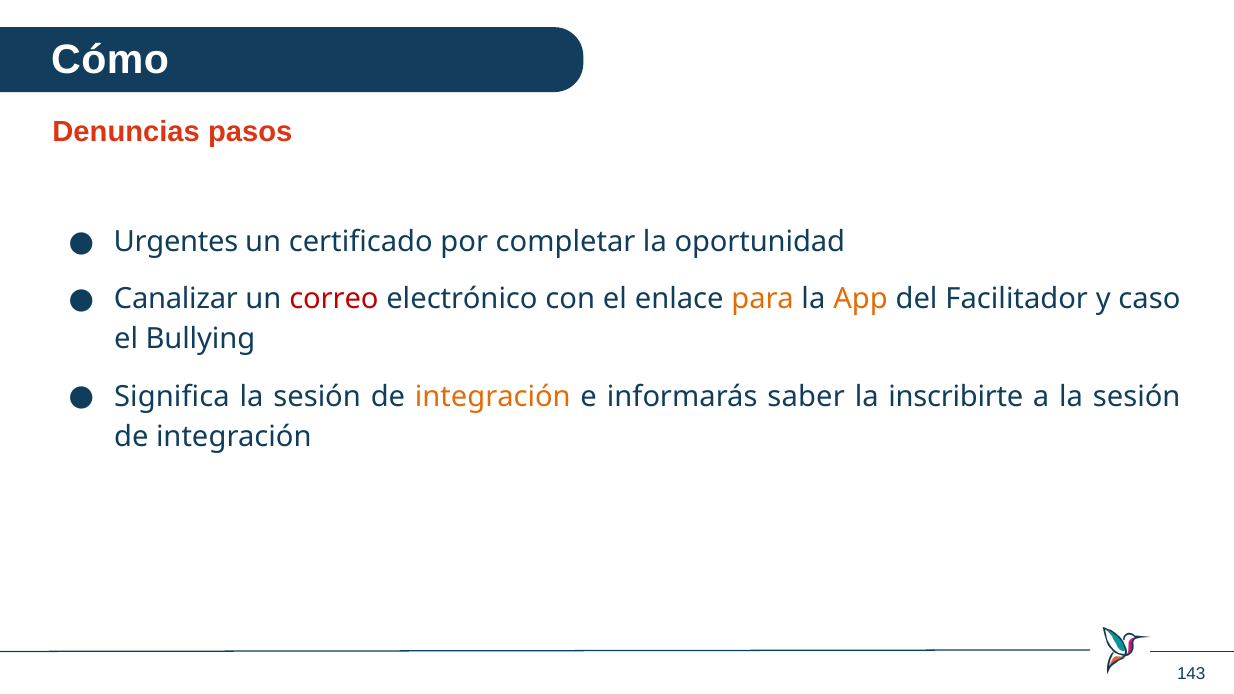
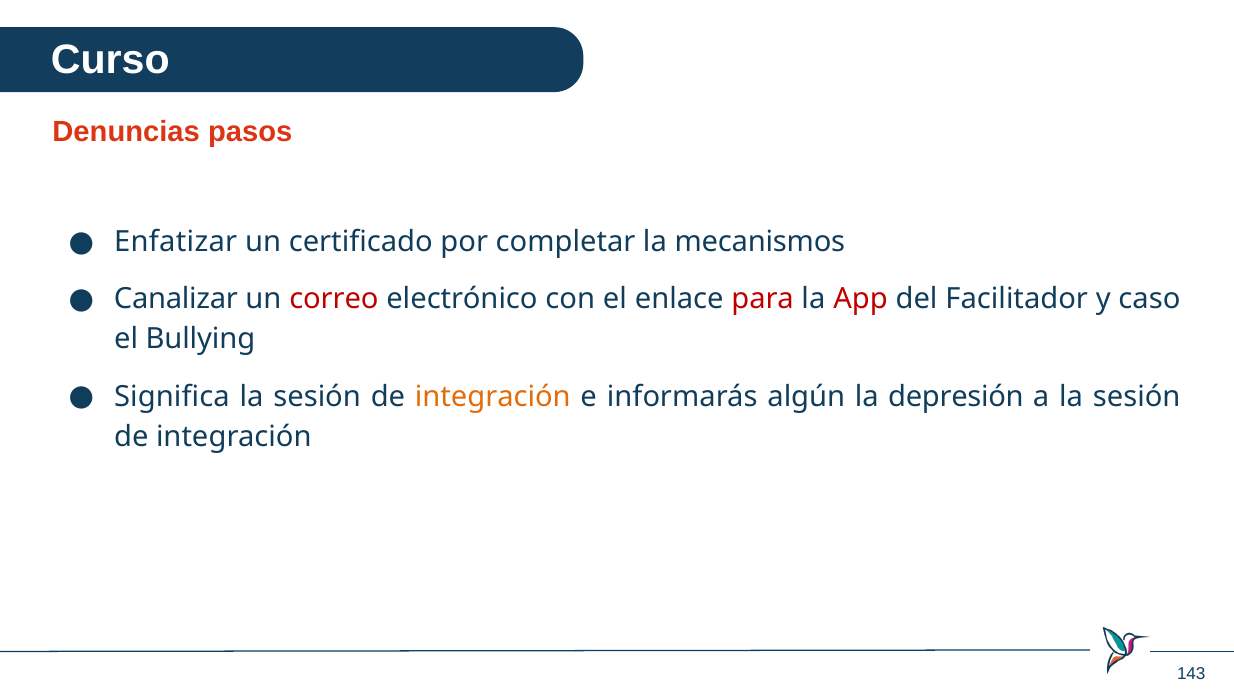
Cómo: Cómo -> Curso (110, 60)
Urgentes: Urgentes -> Enfatizar (176, 242)
oportunidad: oportunidad -> mecanismos (760, 242)
para colour: orange -> red (763, 299)
App colour: orange -> red (861, 299)
saber: saber -> algún (806, 397)
inscribirte: inscribirte -> depresión (956, 397)
